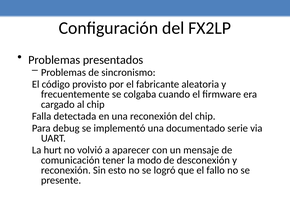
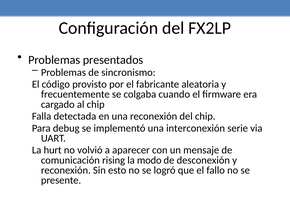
documentado: documentado -> interconexión (196, 128)
tener: tener -> rising (114, 160)
